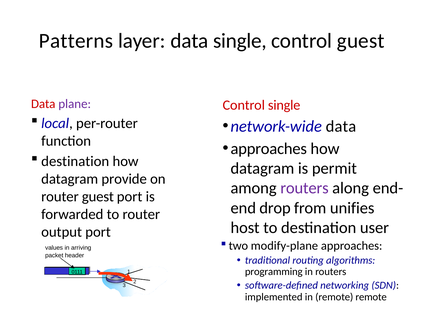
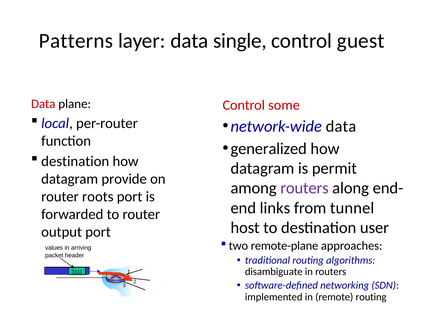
plane colour: purple -> black (75, 104)
Control single: single -> some (284, 105)
approaches: approaches -> generalized (269, 149)
router guest: guest -> roots (98, 197)
drop: drop -> links (275, 208)
unifies: unifies -> tunnel (352, 208)
modify-plane: modify-plane -> remote-plane (285, 246)
programming: programming -> disambiguate (274, 272)
remote remote: remote -> routing (371, 297)
